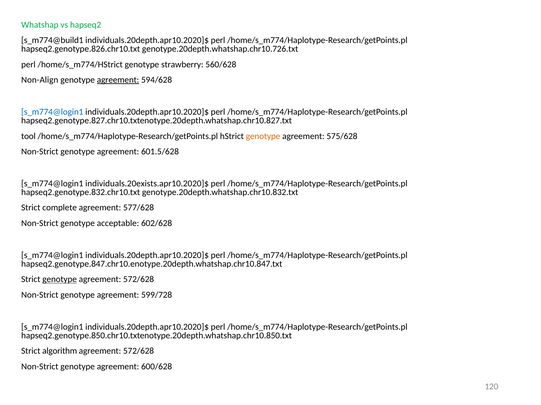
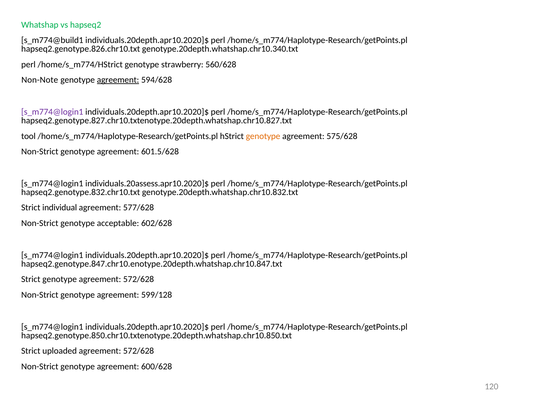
genotype.20depth.whatshap.chr10.726.txt: genotype.20depth.whatshap.chr10.726.txt -> genotype.20depth.whatshap.chr10.340.txt (220, 49)
Non-Align: Non-Align -> Non-Note (40, 80)
s_m774@login1 colour: blue -> purple (52, 112)
individuals.20exists.apr10.2020]$: individuals.20exists.apr10.2020]$ -> individuals.20assess.apr10.2020]$ (147, 184)
complete: complete -> individual (60, 208)
genotype underline: present -> none (60, 280)
599/728: 599/728 -> 599/128 (157, 295)
algorithm: algorithm -> uploaded (60, 352)
